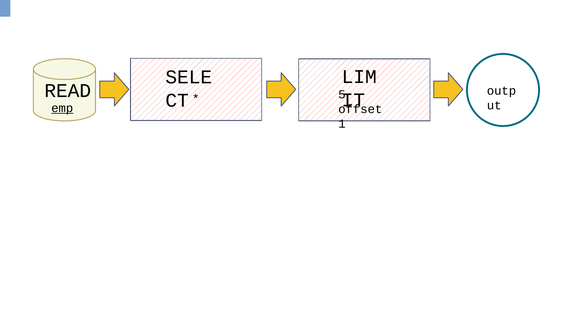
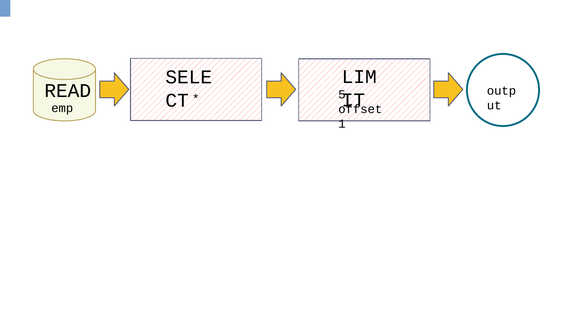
emp underline: present -> none (62, 108)
